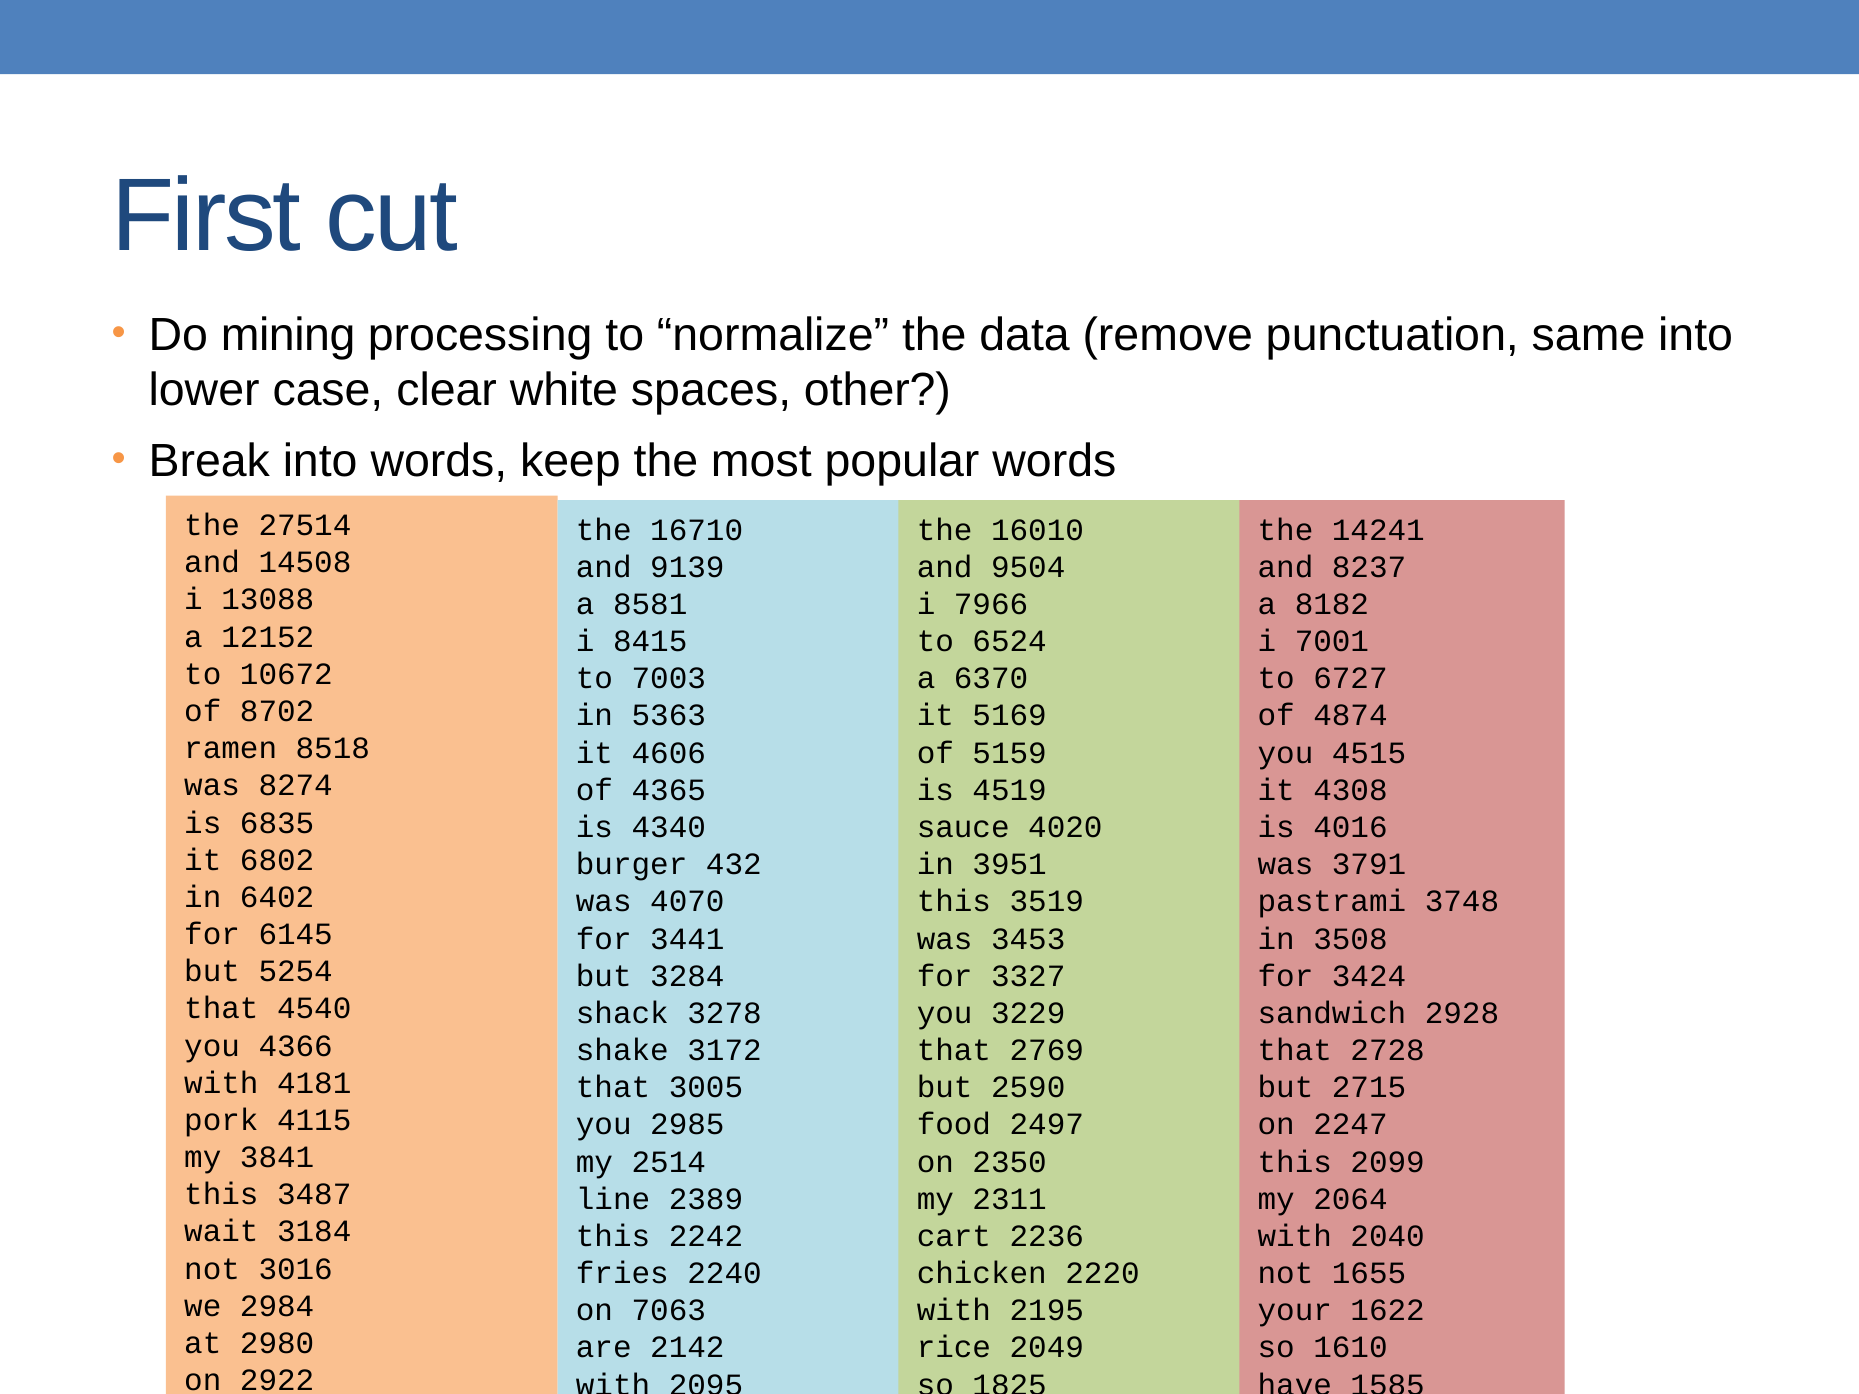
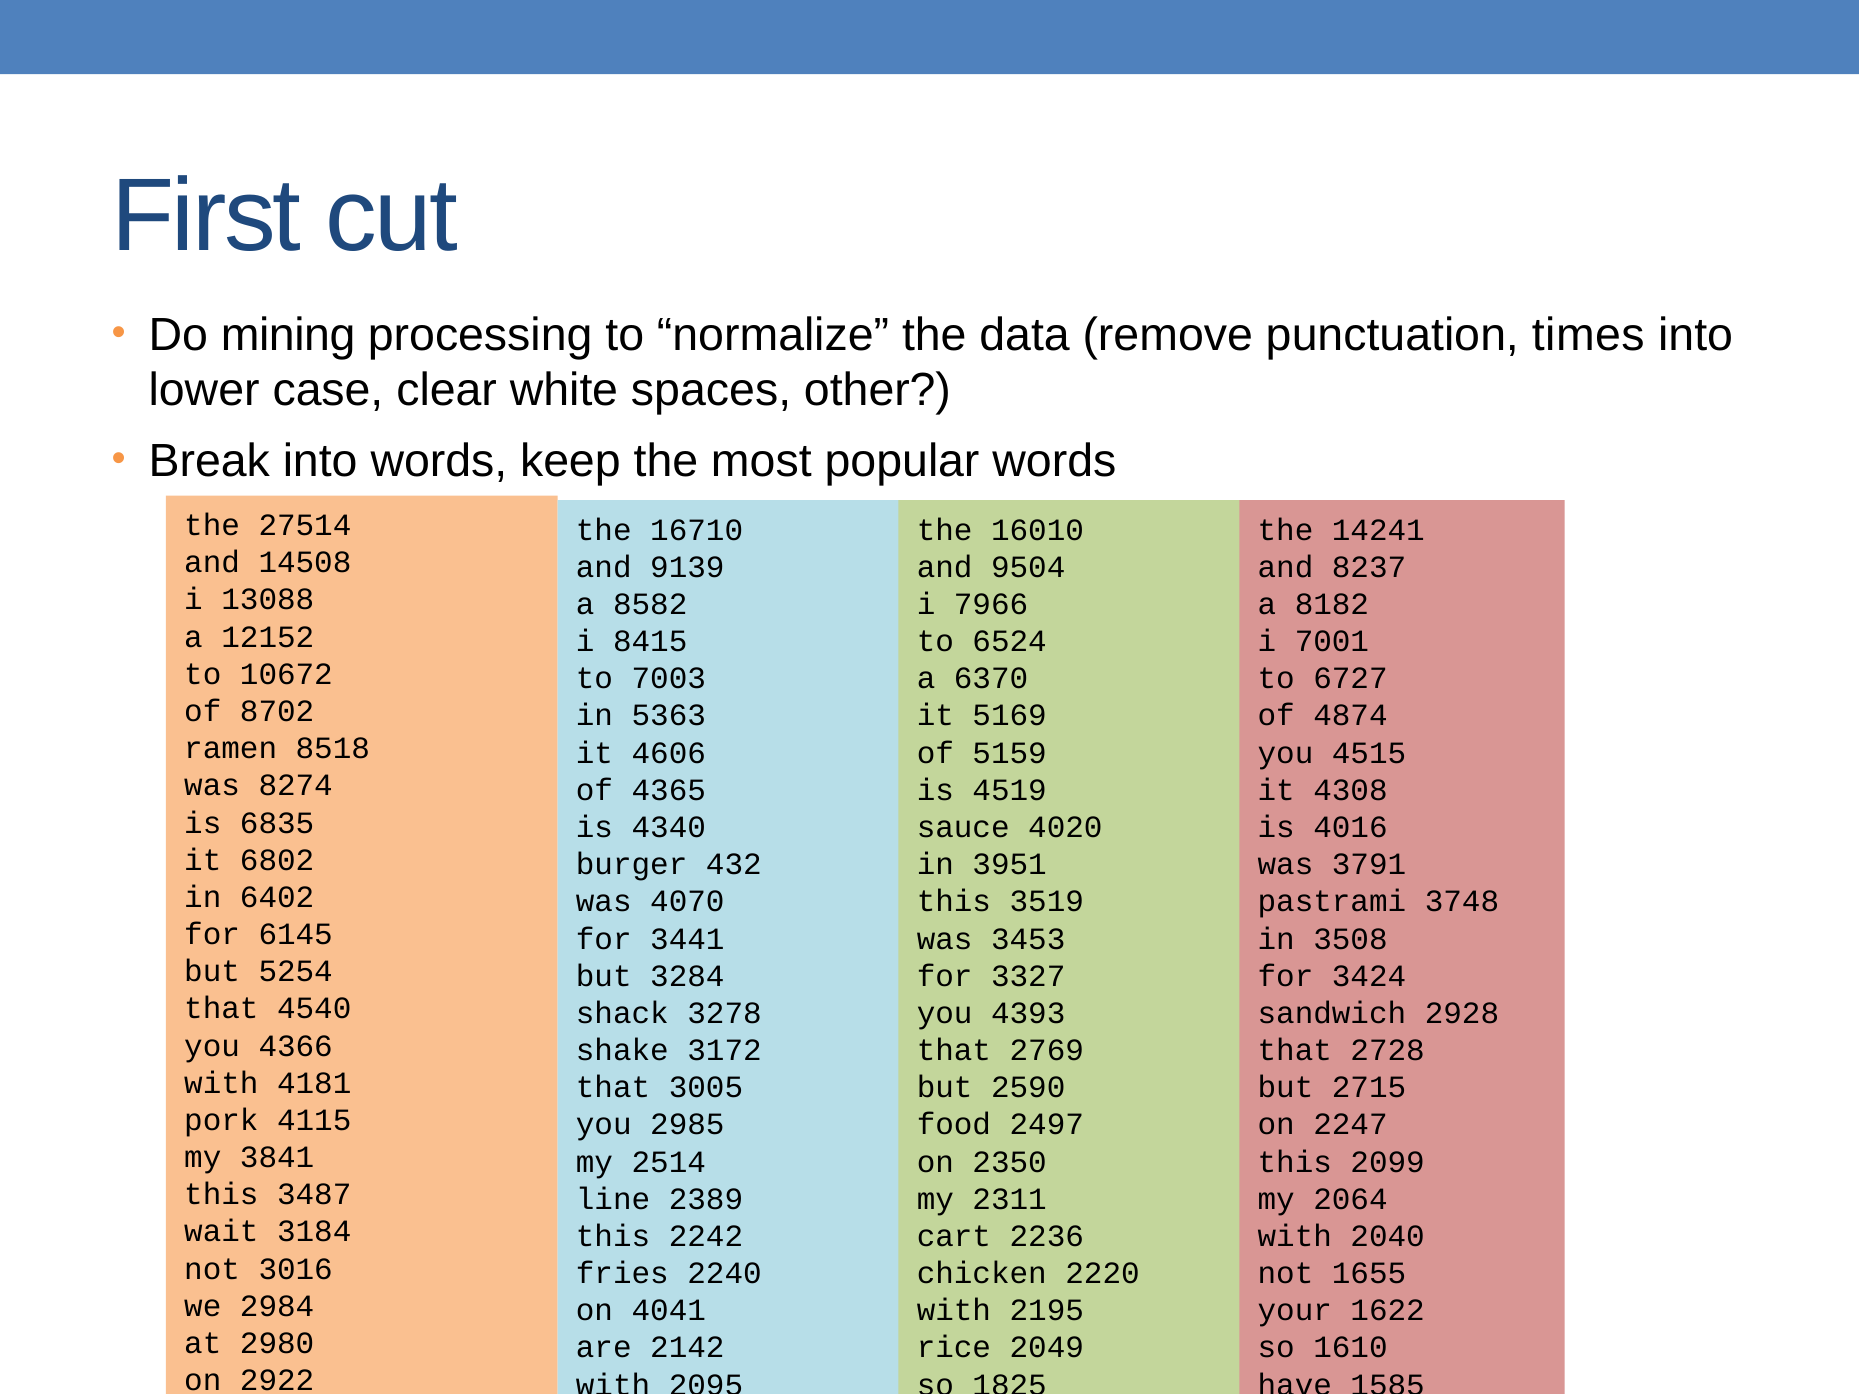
same: same -> times (1588, 335)
8581: 8581 -> 8582 (650, 604)
3229: 3229 -> 4393 (1028, 1013)
7063: 7063 -> 4041 (669, 1311)
